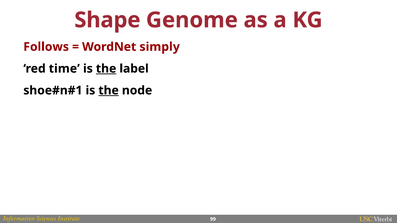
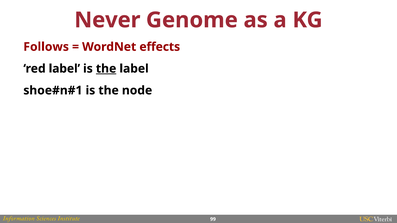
Shape: Shape -> Never (107, 20)
simply: simply -> effects (160, 47)
red time: time -> label (64, 69)
the underline: present -> none (109, 91)
